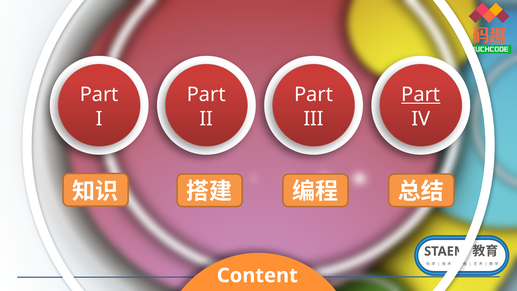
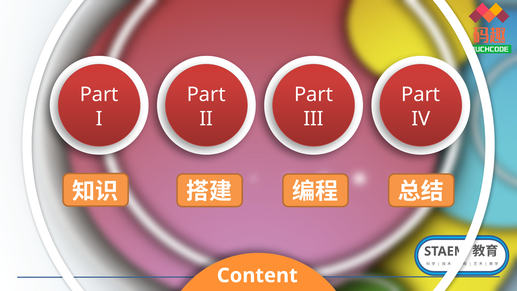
Part underline: present -> none (421, 95)
